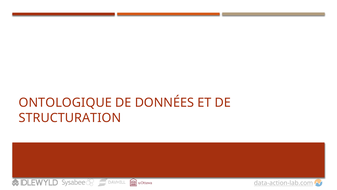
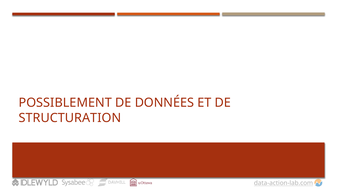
ONTOLOGIQUE: ONTOLOGIQUE -> POSSIBLEMENT (65, 102)
